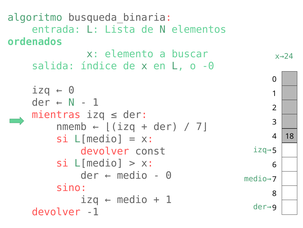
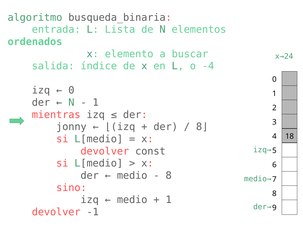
-0: -0 -> -4 (208, 66)
nmemb: nmemb -> jonny (71, 126)
7⌋: 7⌋ -> 8⌋ (202, 126)
0: 0 -> 8 (169, 175)
